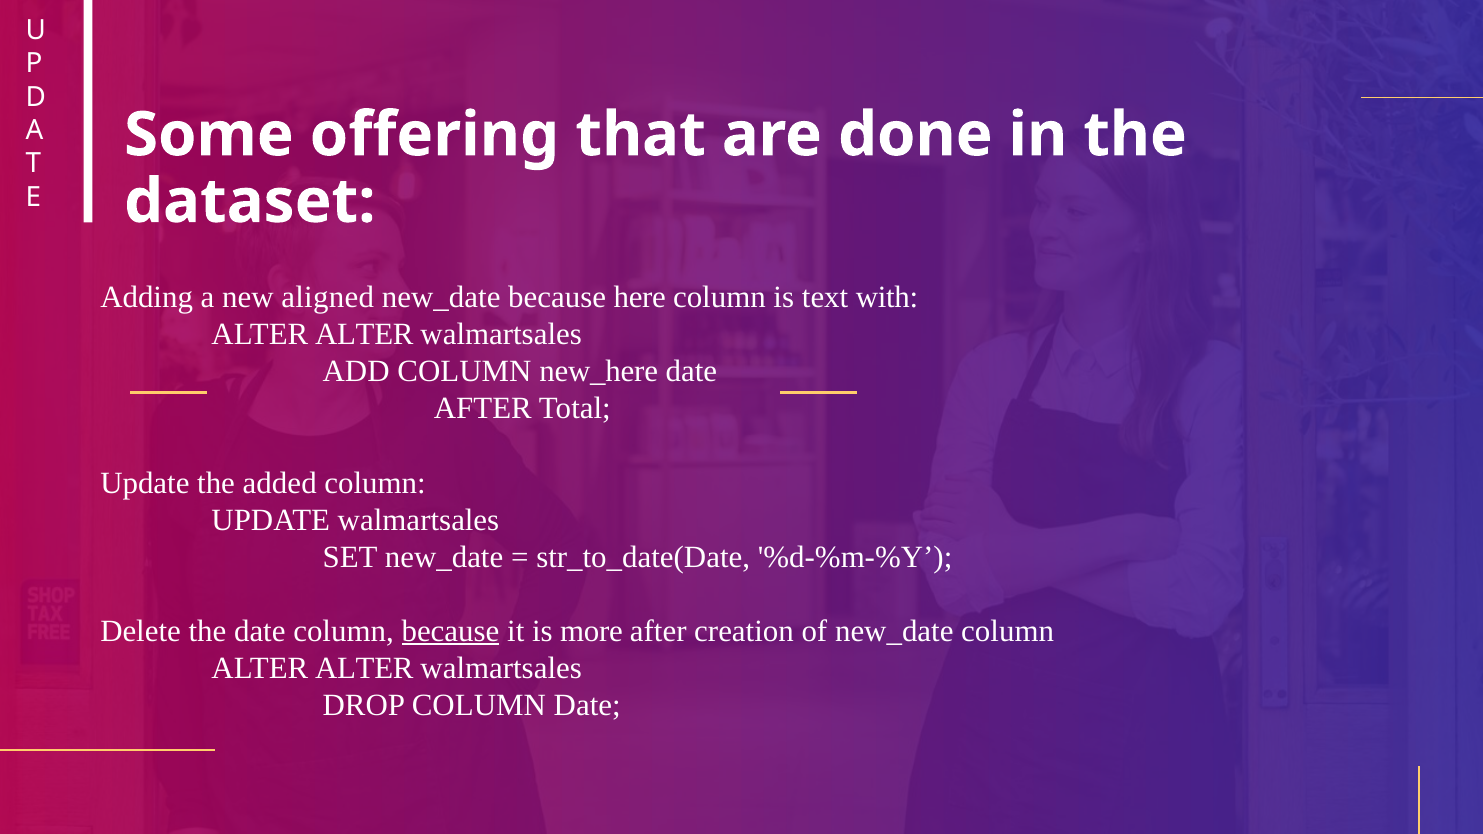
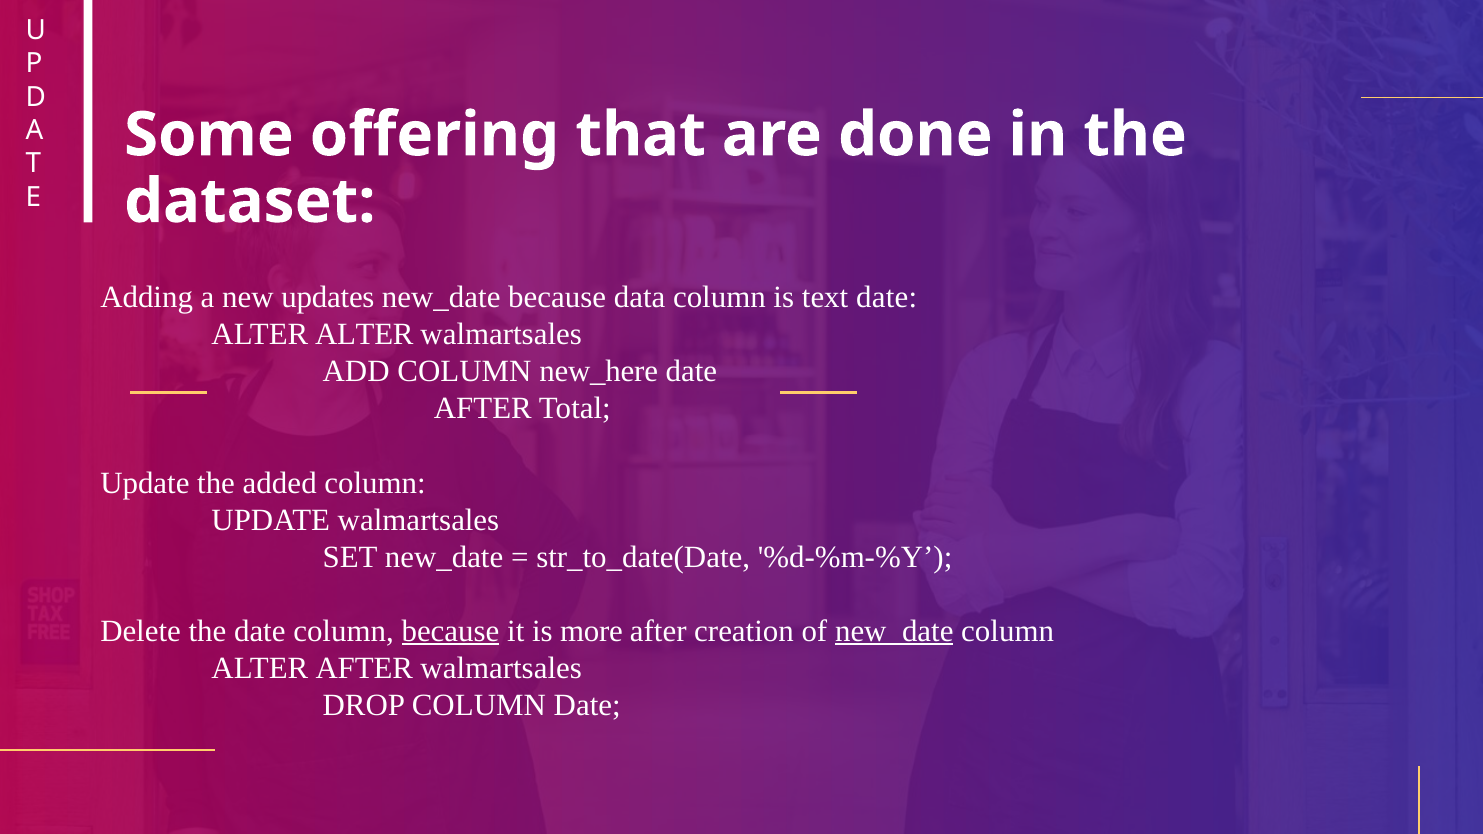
aligned: aligned -> updates (328, 297)
here: here -> data (640, 297)
text with: with -> date (887, 297)
new_date underline: none -> present (894, 631)
ALTER: ALTER -> AFTER (364, 668)
